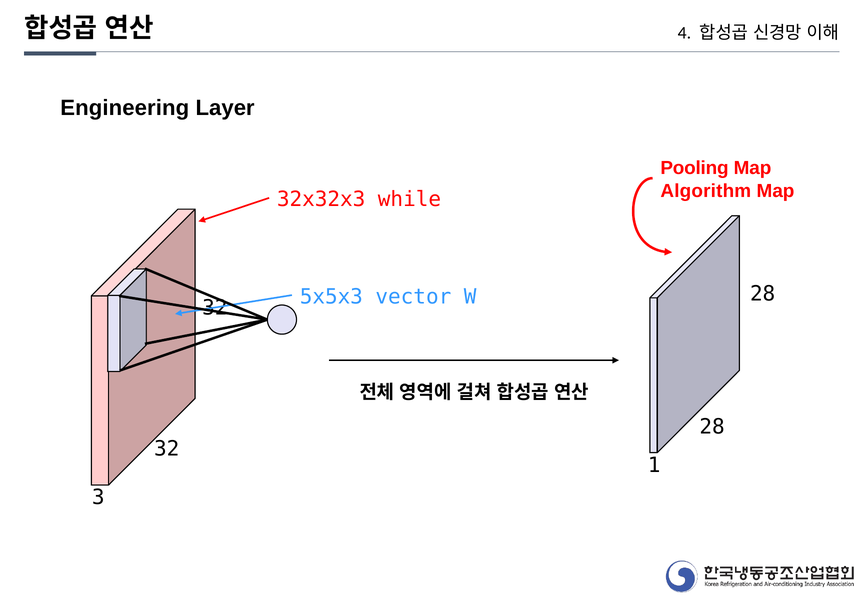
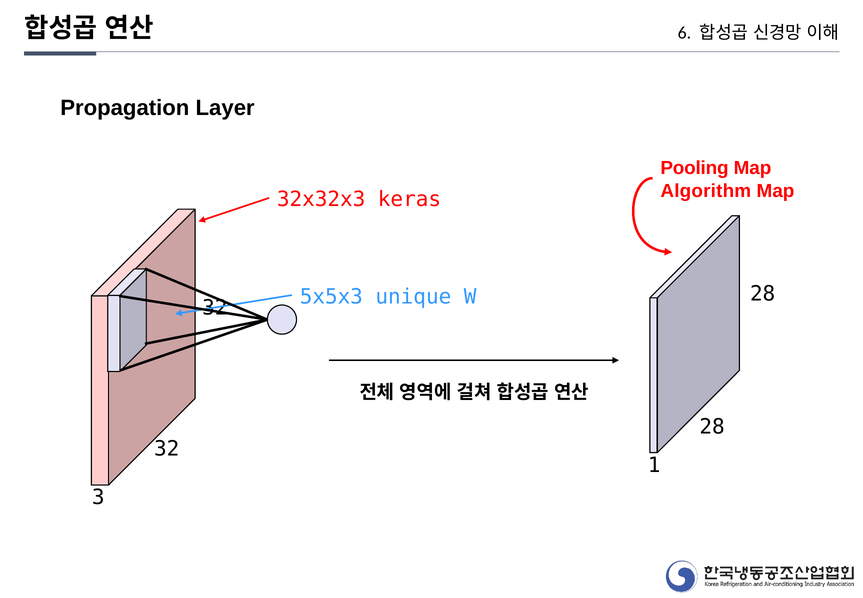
4: 4 -> 6 (684, 33)
Engineering: Engineering -> Propagation (125, 108)
while: while -> keras (409, 199)
vector: vector -> unique (413, 296)
